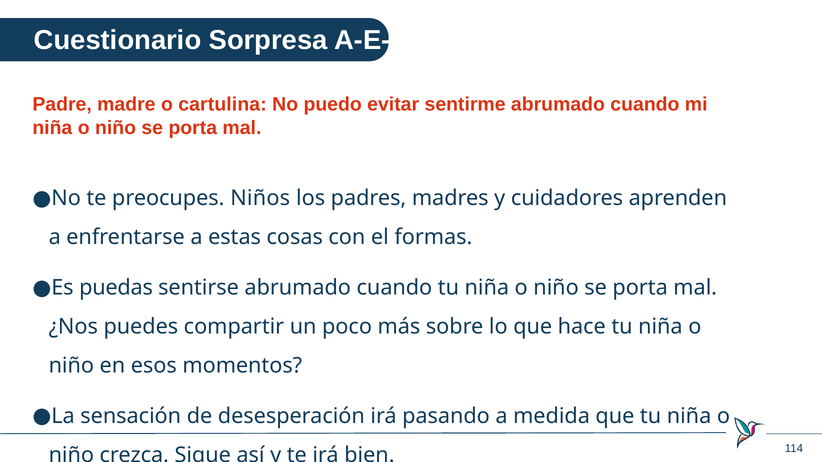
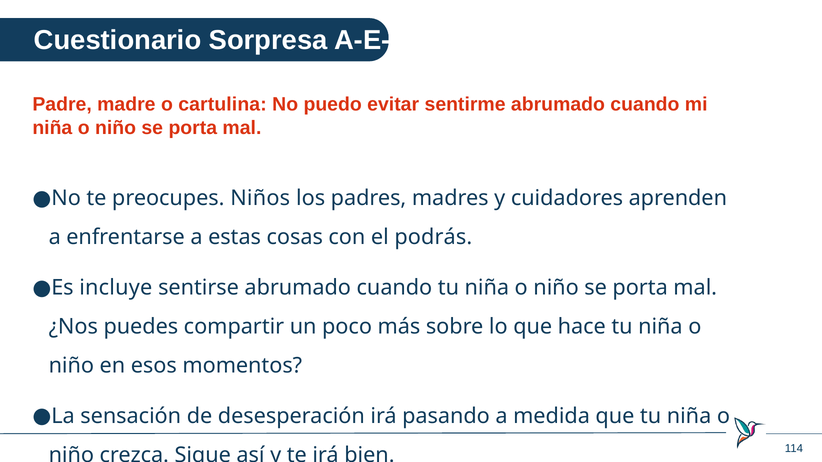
formas: formas -> podrás (433, 238)
puedas: puedas -> incluye (116, 288)
